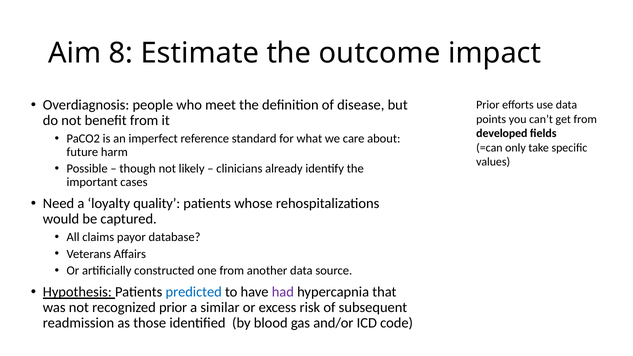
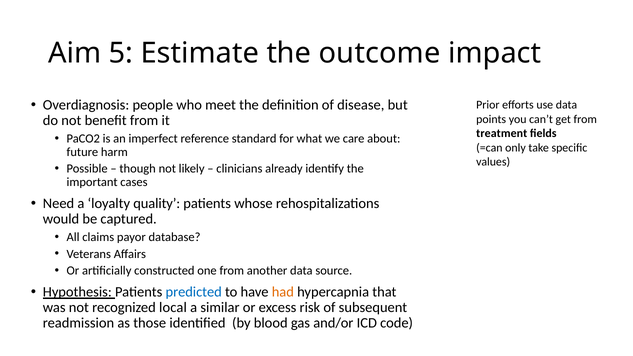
8: 8 -> 5 (121, 53)
developed: developed -> treatment (502, 134)
had colour: purple -> orange (283, 292)
recognized prior: prior -> local (173, 308)
